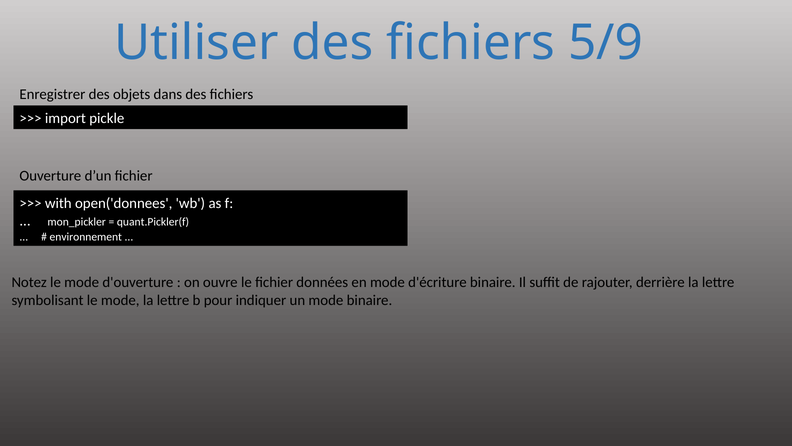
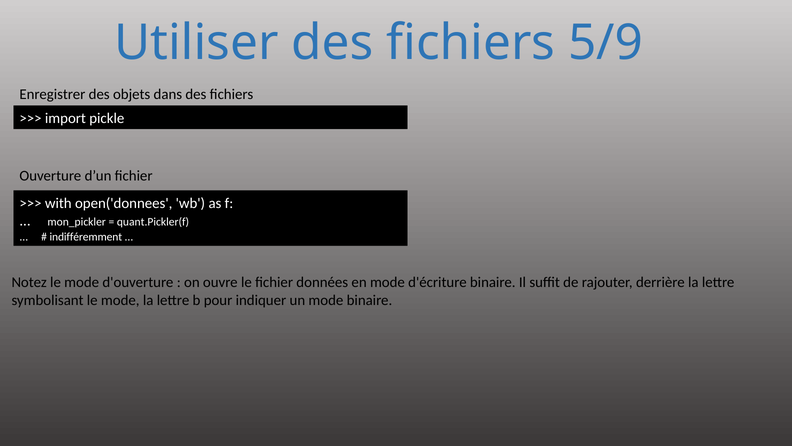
environnement: environnement -> indifféremment (86, 236)
